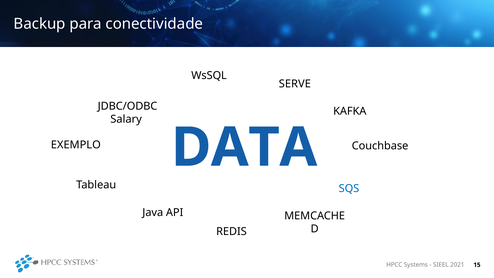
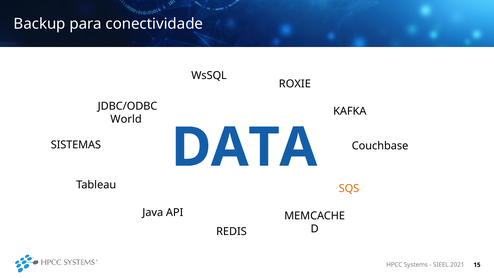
SERVE: SERVE -> ROXIE (295, 84)
Salary: Salary -> World (126, 119)
EXEMPLO: EXEMPLO -> SISTEMAS (76, 145)
SQS colour: blue -> orange (349, 188)
